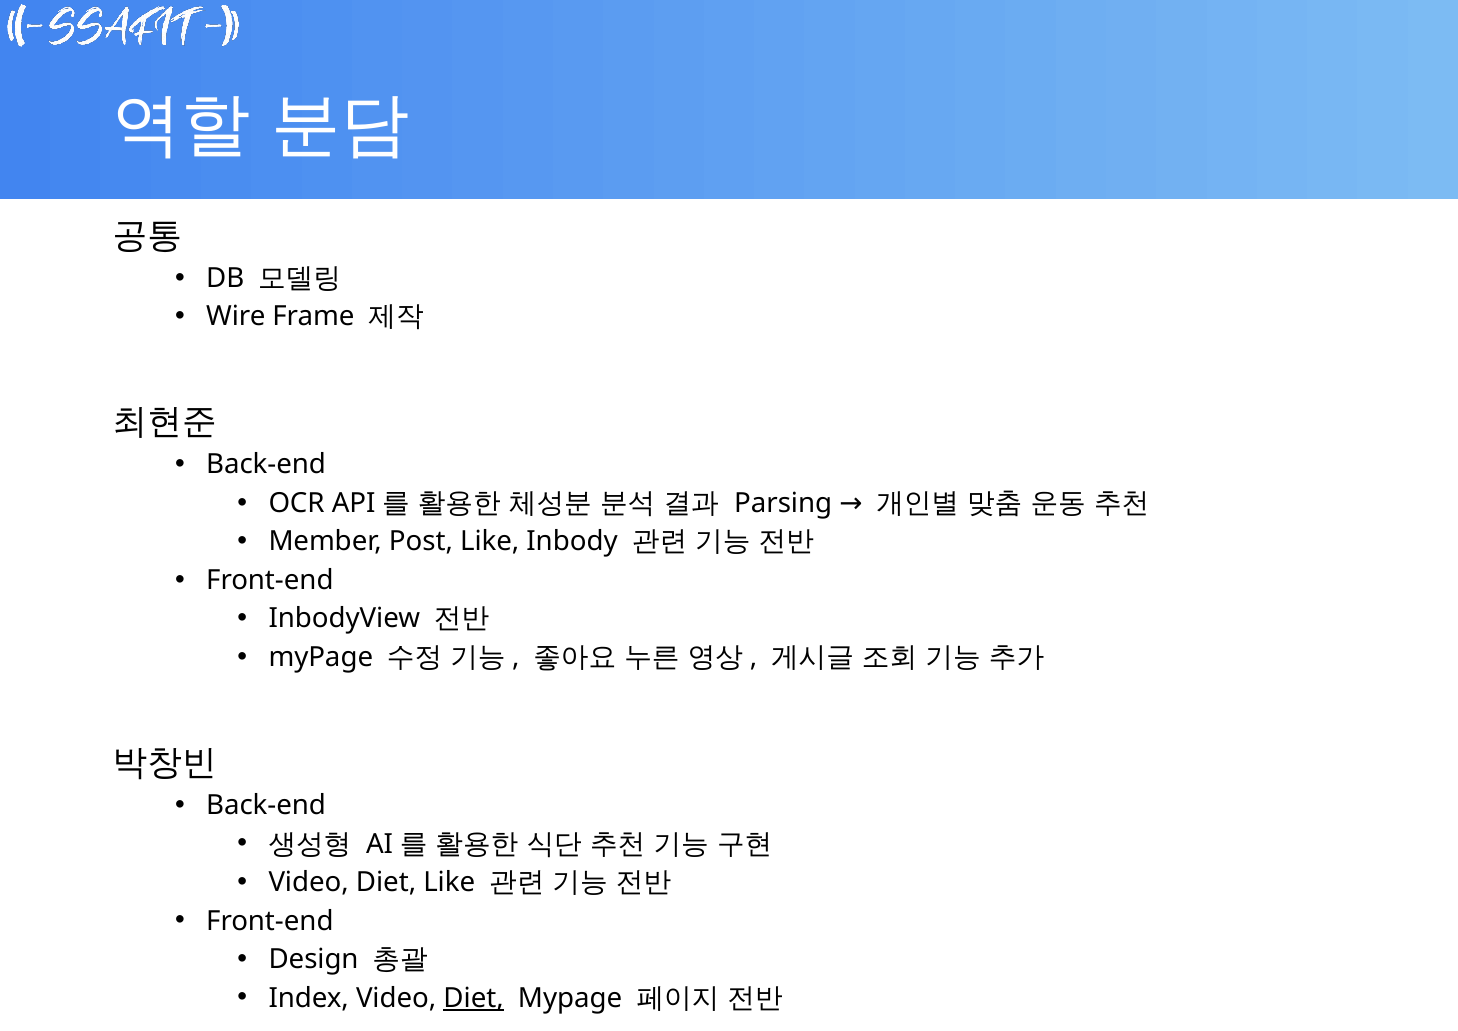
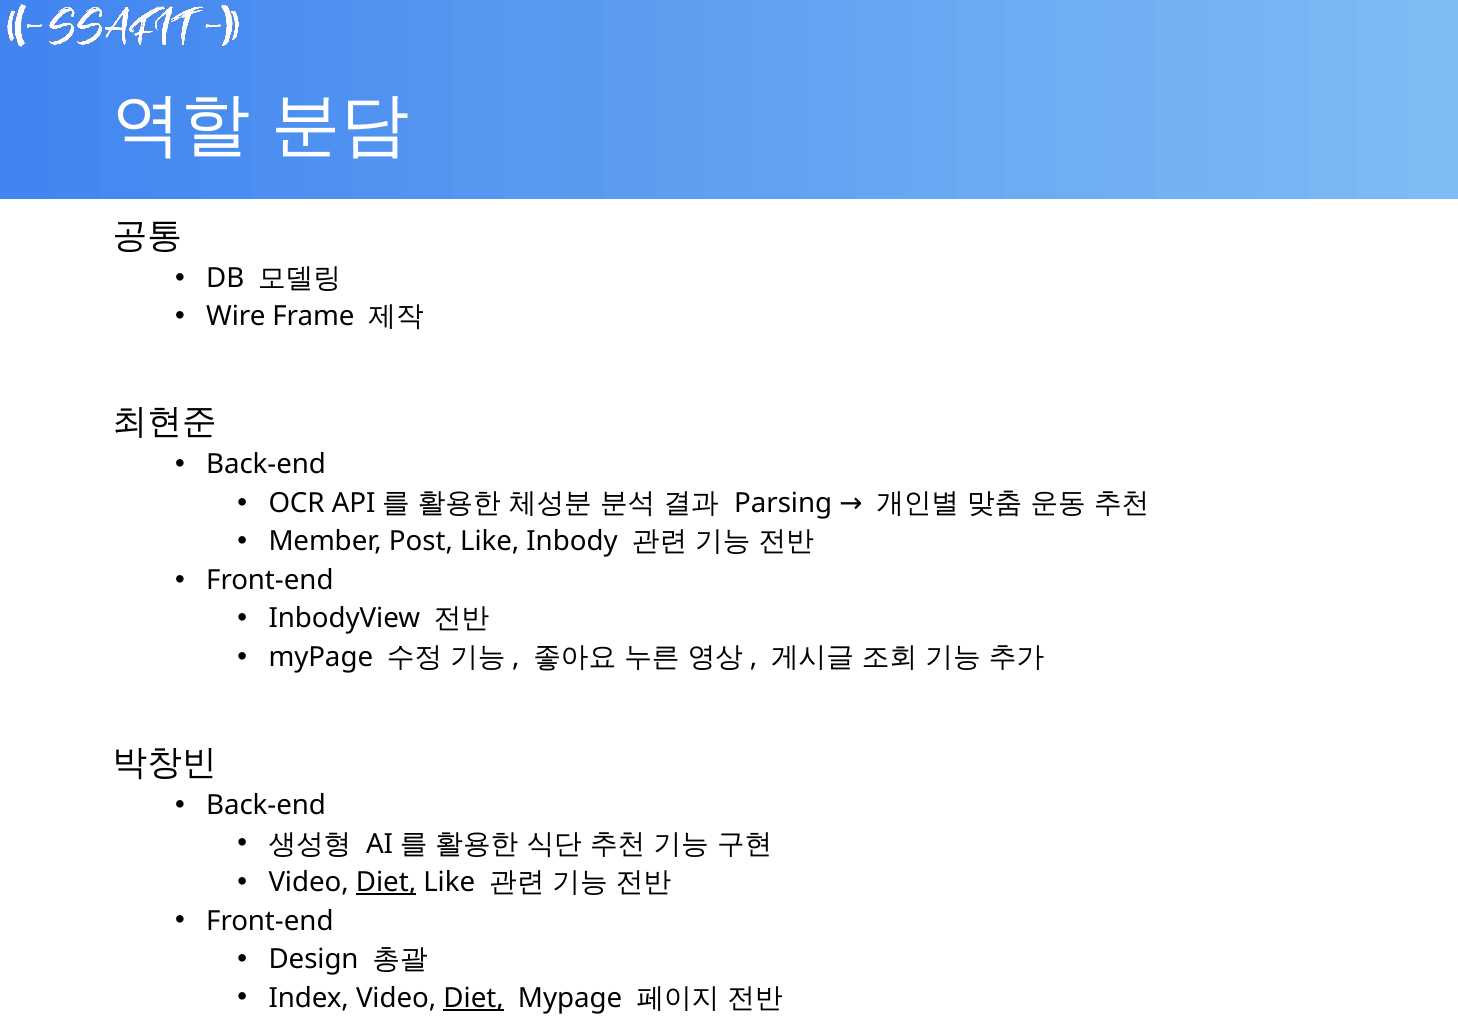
Diet underline: none -> present (386, 882)
